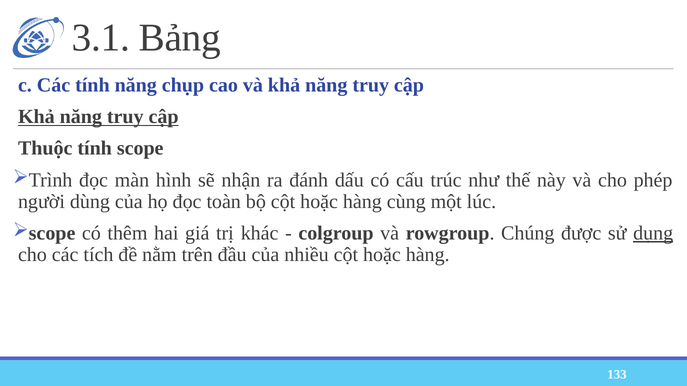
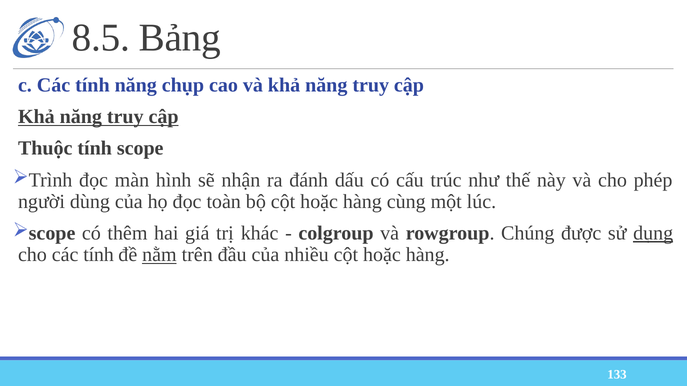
3.1: 3.1 -> 8.5 (101, 38)
cho các tích: tích -> tính (99, 255)
nằm underline: none -> present (159, 255)
